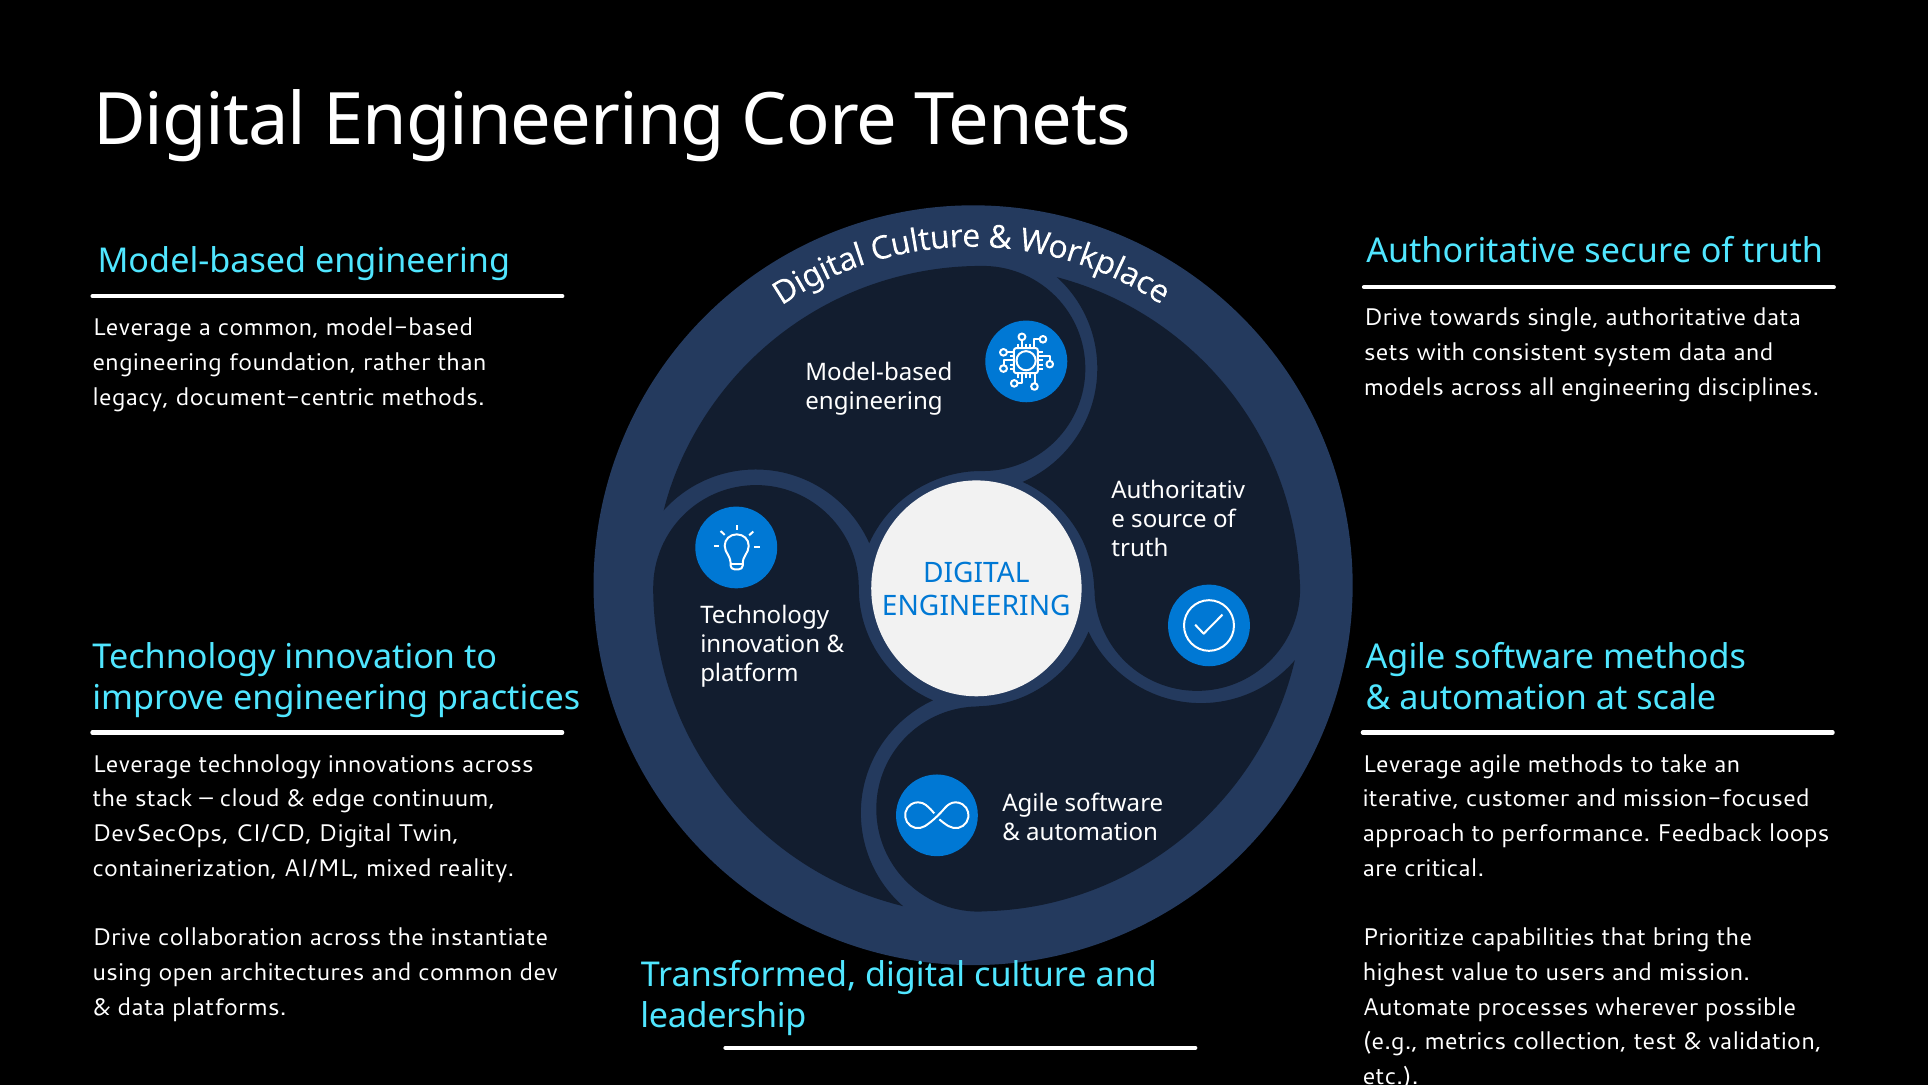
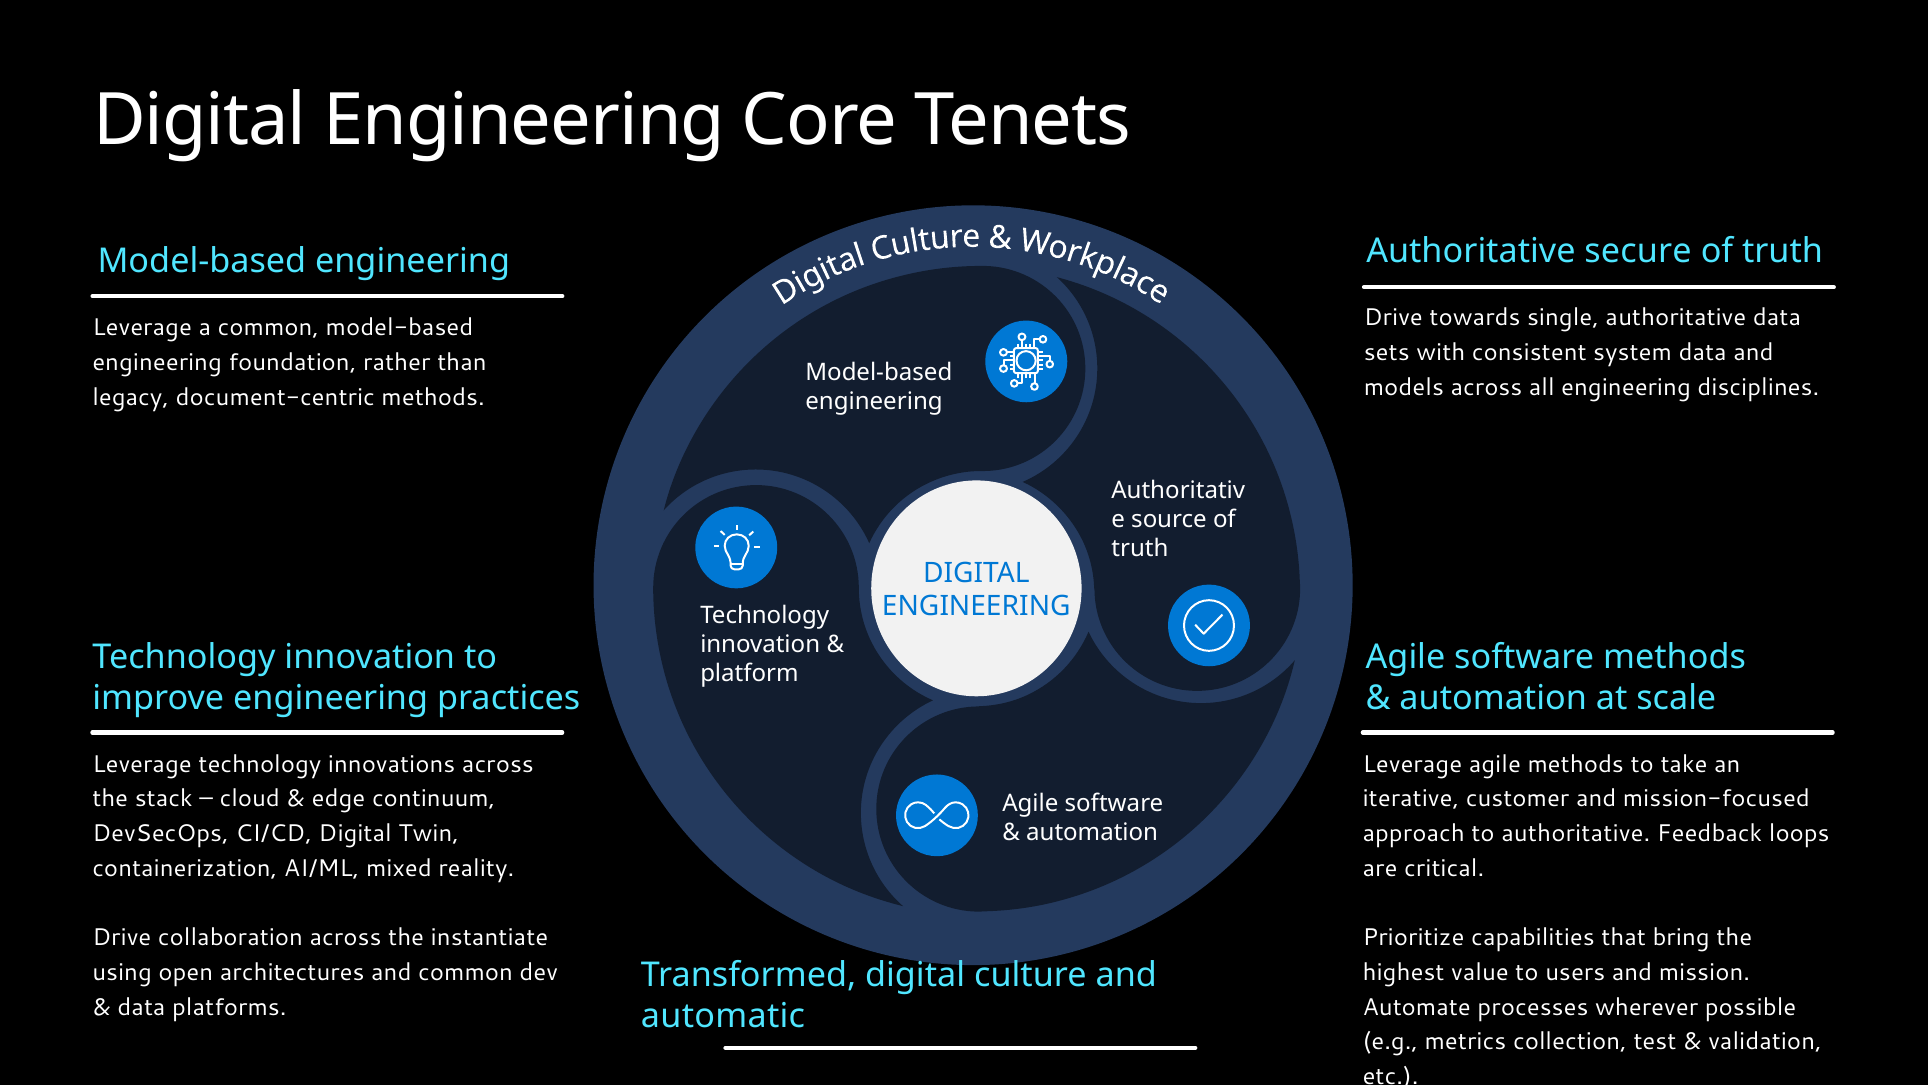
to performance: performance -> authoritative (1576, 833)
leadership: leadership -> automatic (723, 1016)
